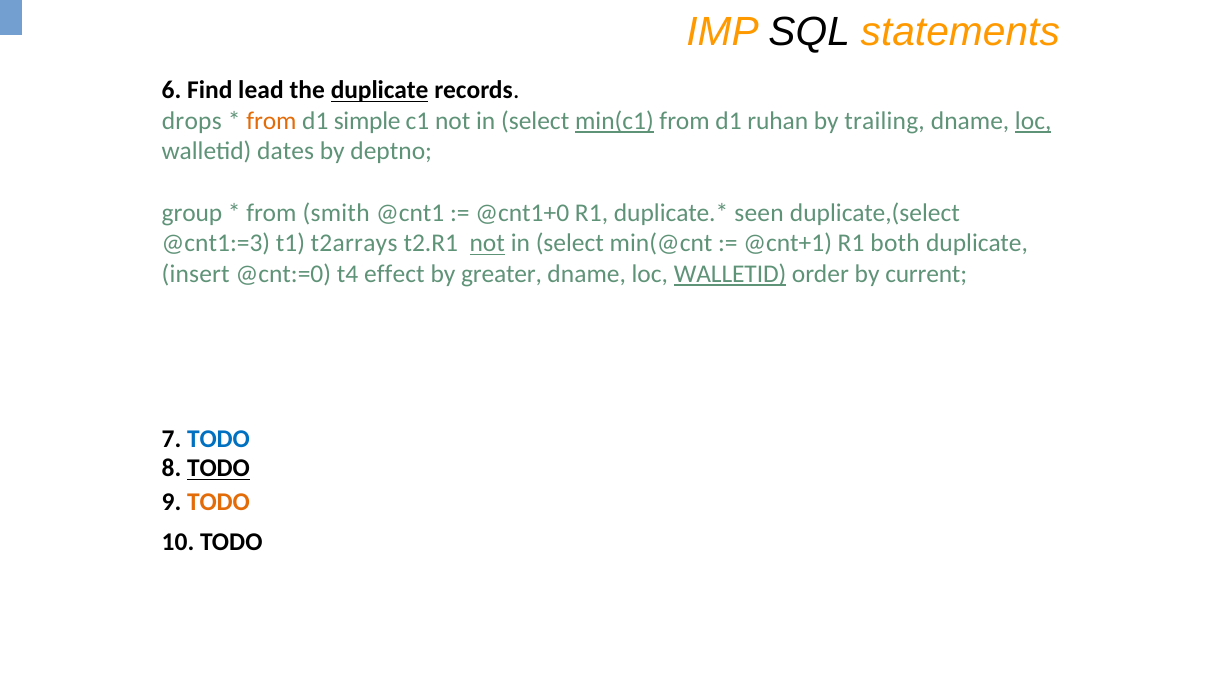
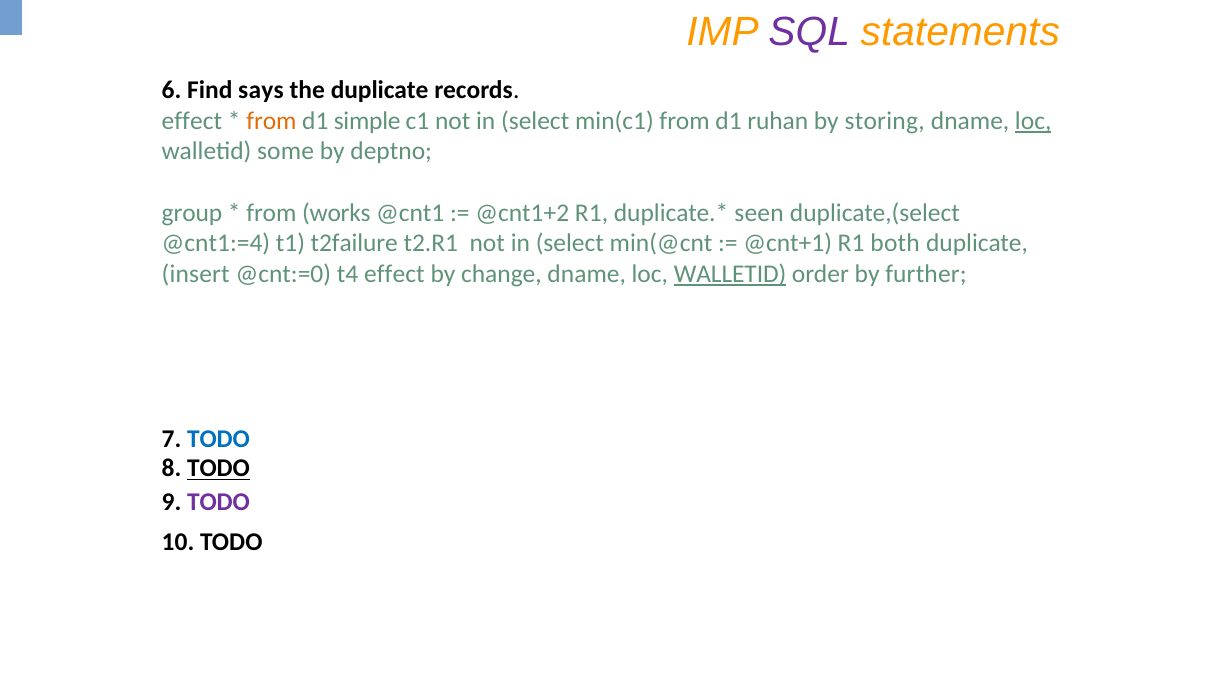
SQL colour: black -> purple (809, 32)
lead: lead -> says (261, 90)
duplicate underline: present -> none (380, 90)
drops: drops -> effect (192, 121)
min(c1 underline: present -> none (614, 121)
trailing: trailing -> storing (885, 121)
dates: dates -> some (286, 151)
smith: smith -> works (336, 213)
@cnt1+0: @cnt1+0 -> @cnt1+2 (522, 213)
@cnt1:=3: @cnt1:=3 -> @cnt1:=4 (216, 243)
t2arrays: t2arrays -> t2failure (354, 243)
not underline: present -> none (487, 243)
greater: greater -> change (501, 274)
current: current -> further (926, 274)
TODO colour: orange -> purple (218, 502)
